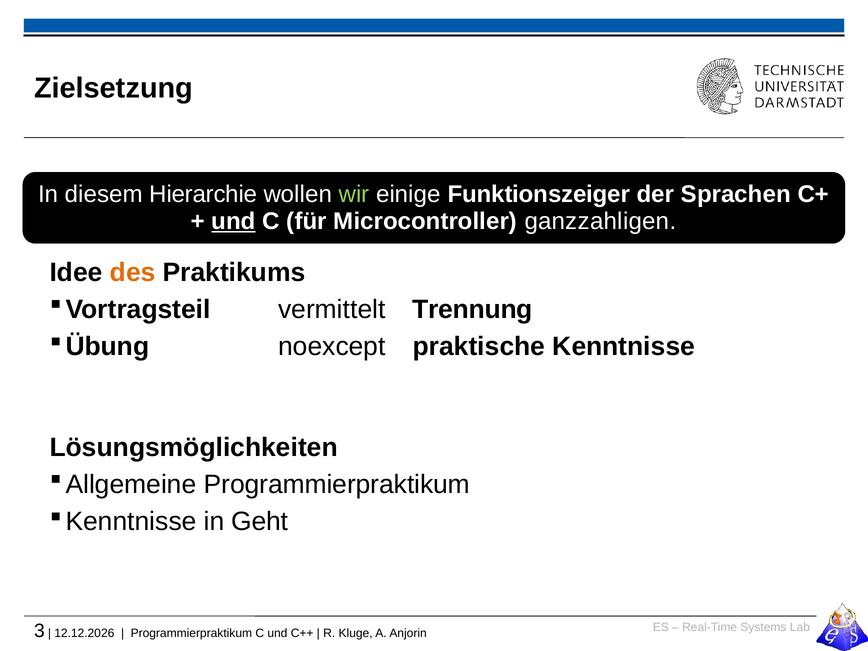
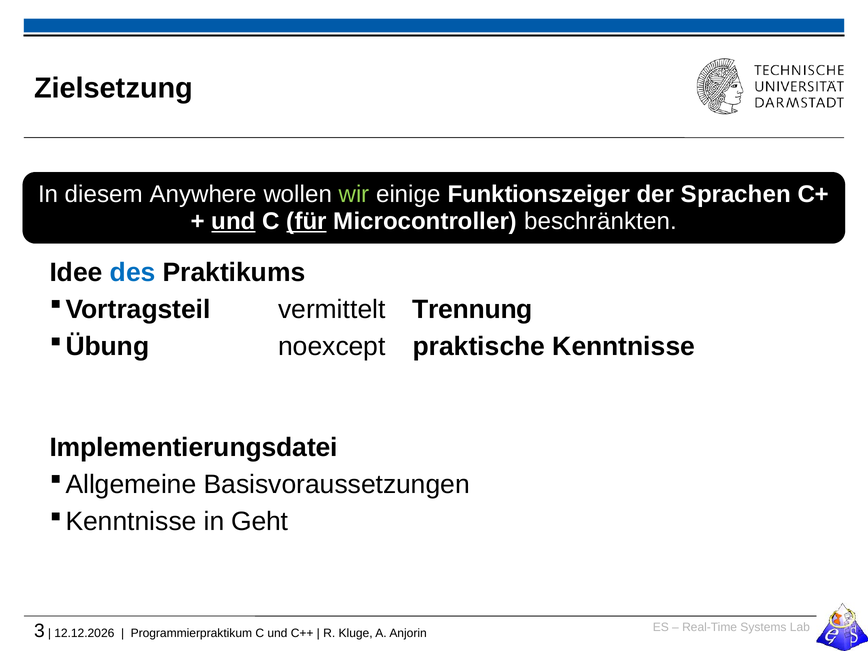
Hierarchie: Hierarchie -> Anywhere (203, 194)
für underline: none -> present (307, 221)
ganzzahligen: ganzzahligen -> beschränkten (600, 221)
des colour: orange -> blue (133, 272)
Lösungsmöglichkeiten: Lösungsmöglichkeiten -> Implementierungsdatei (194, 447)
Programmierpraktikum: Programmierpraktikum -> Basisvoraussetzungen (337, 485)
